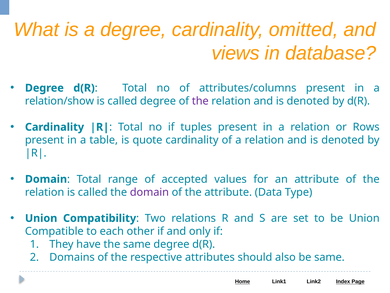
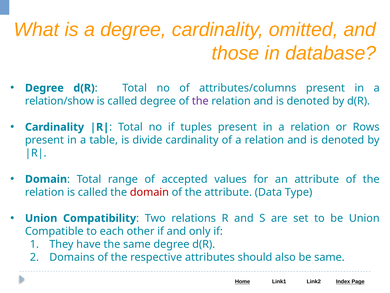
views: views -> those (235, 53)
quote: quote -> divide (147, 140)
domain colour: purple -> red (149, 192)
